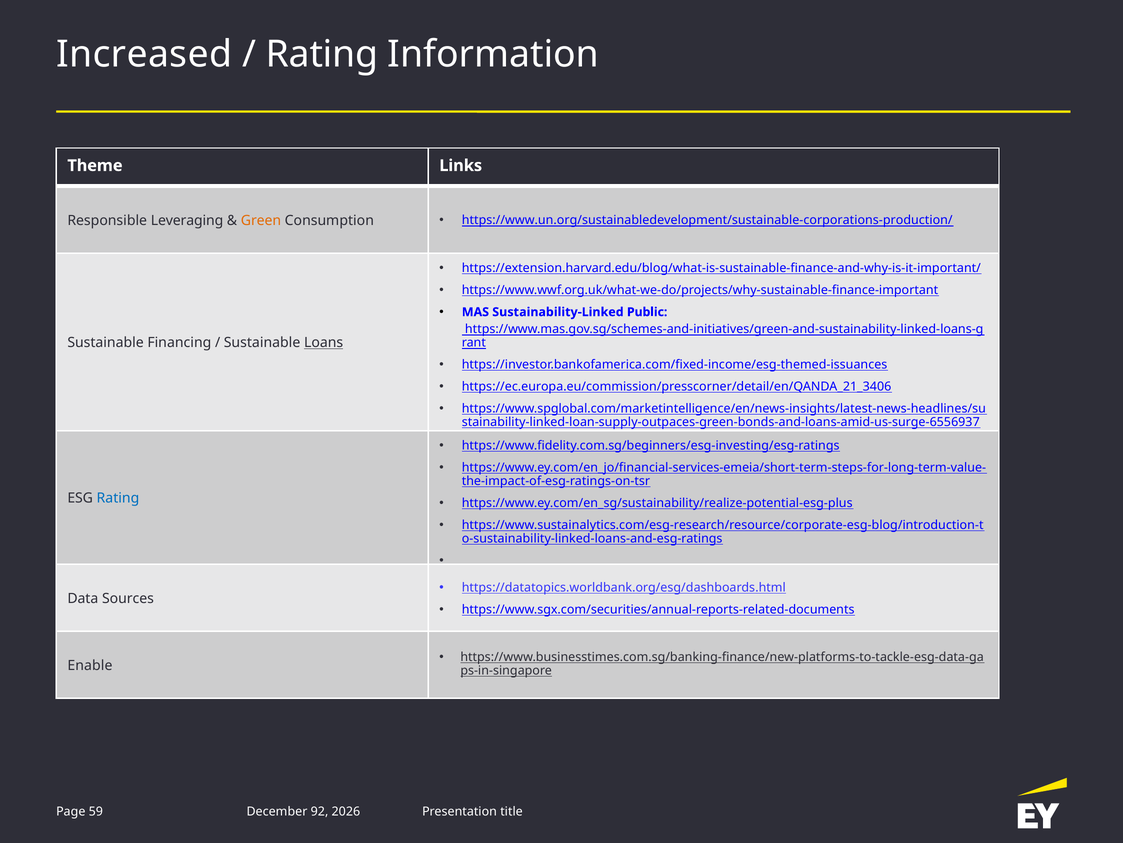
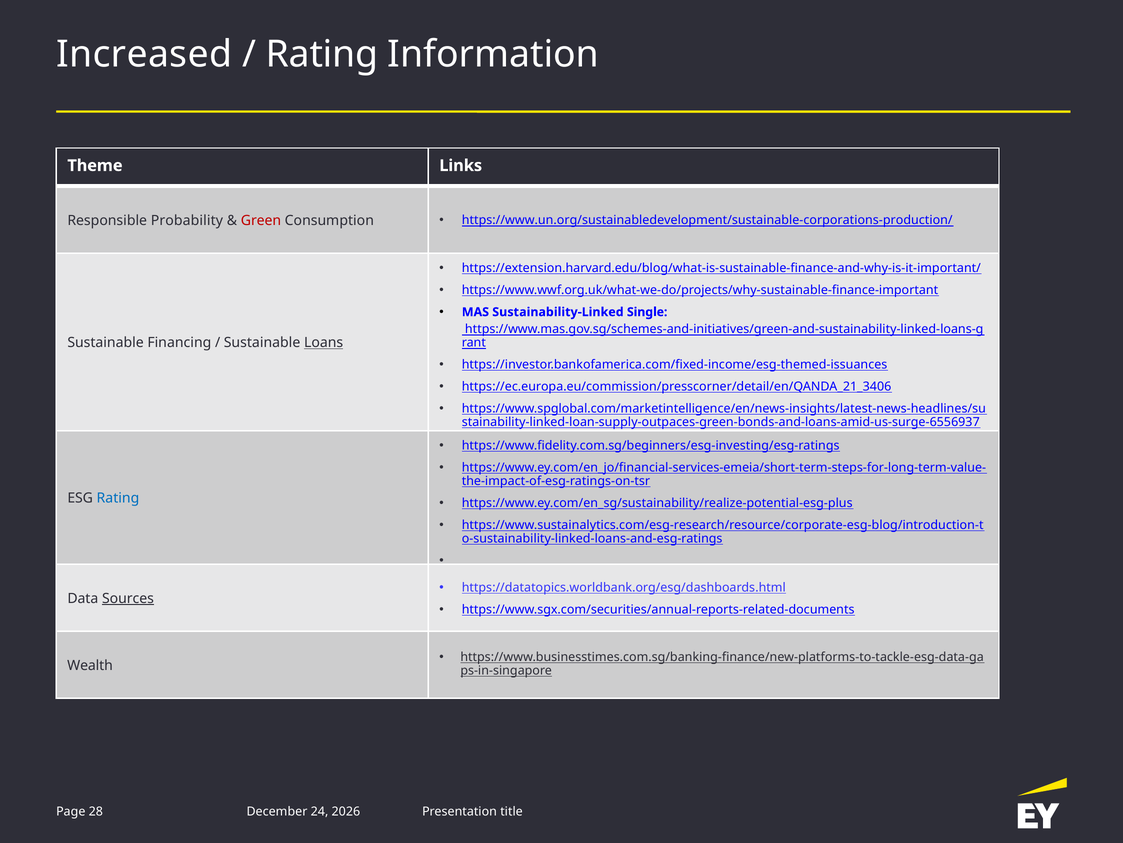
Leveraging: Leveraging -> Probability (187, 220)
Green colour: orange -> red (261, 220)
Public: Public -> Single (647, 312)
Sources underline: none -> present (128, 598)
Enable: Enable -> Wealth (90, 665)
59: 59 -> 28 (96, 811)
92: 92 -> 24 (320, 811)
